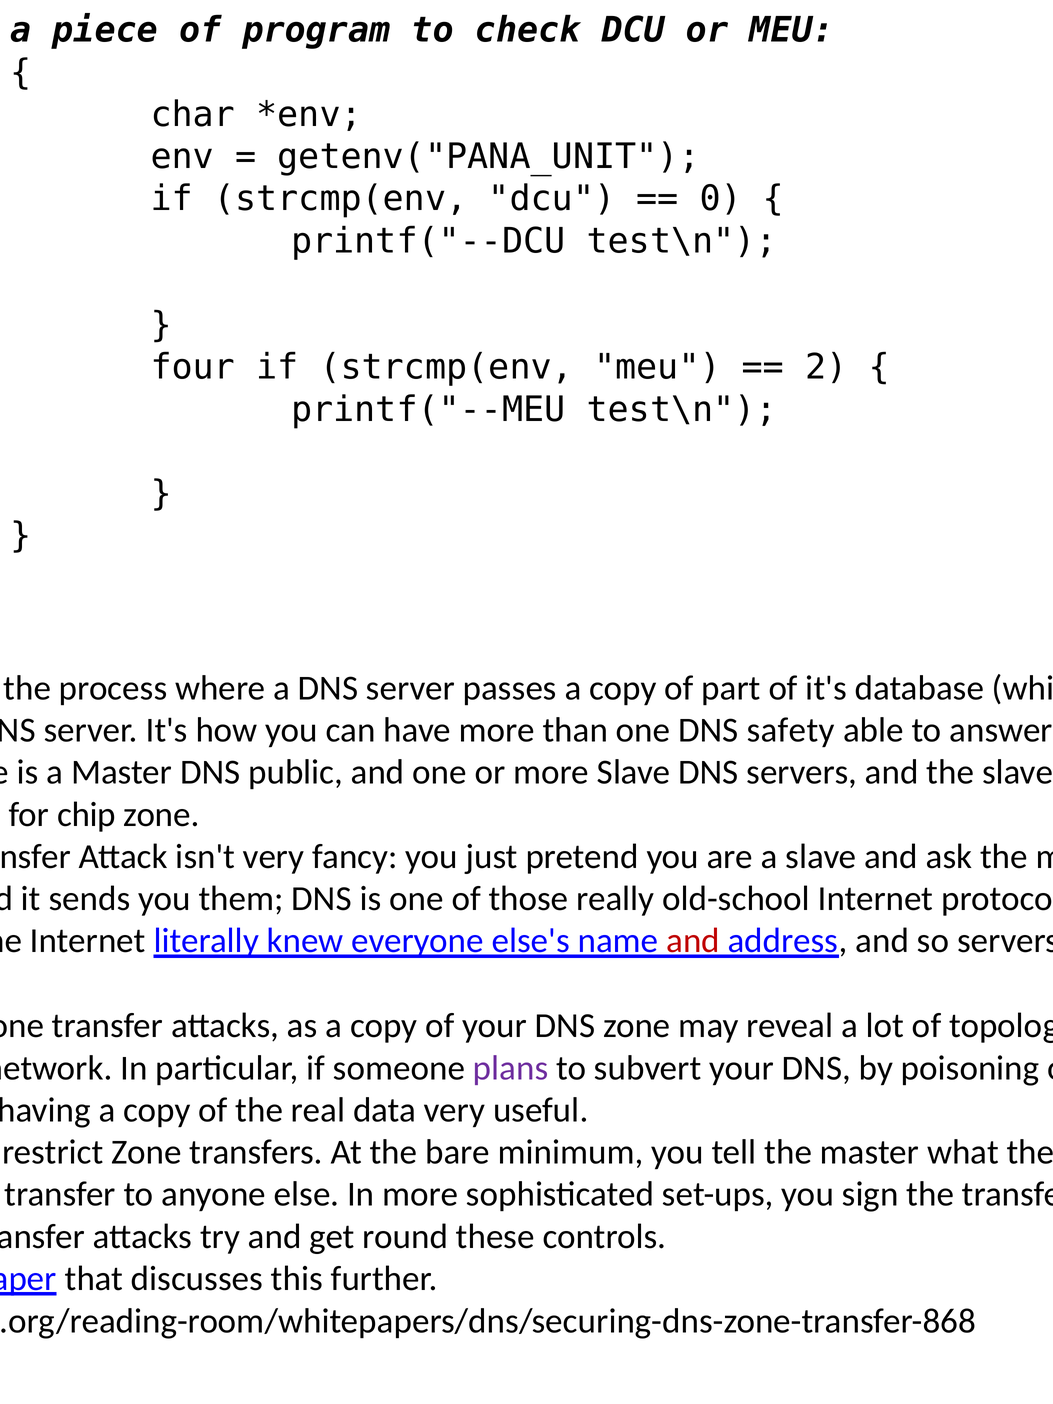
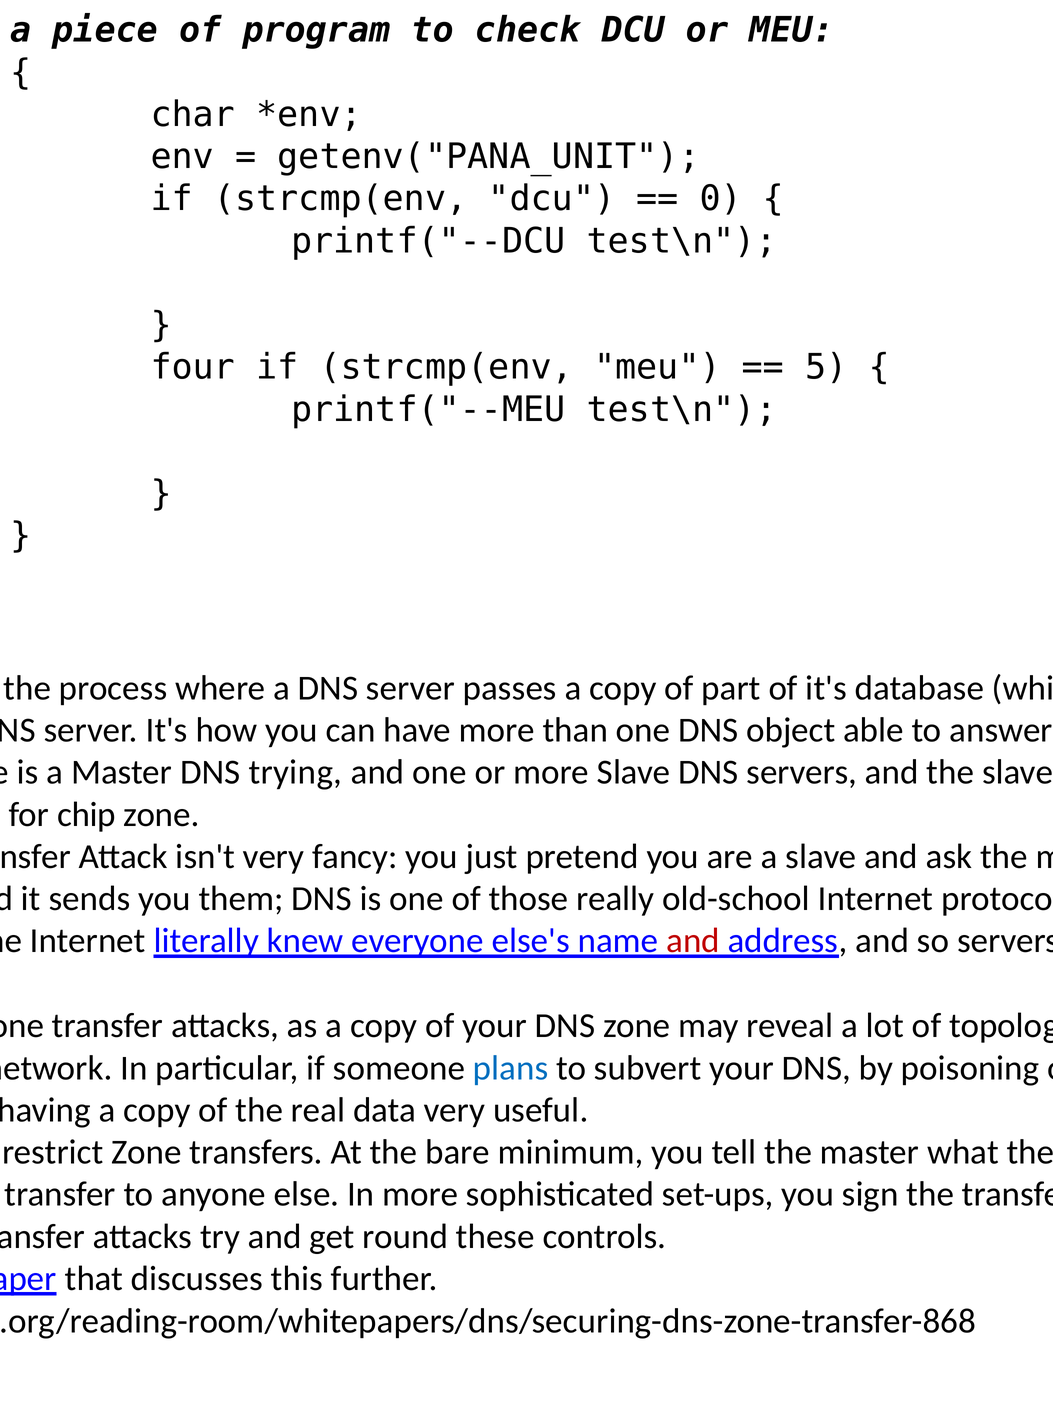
2: 2 -> 5 (826, 367)
safety: safety -> object (791, 730)
public: public -> trying (295, 772)
plans colour: purple -> blue (511, 1068)
